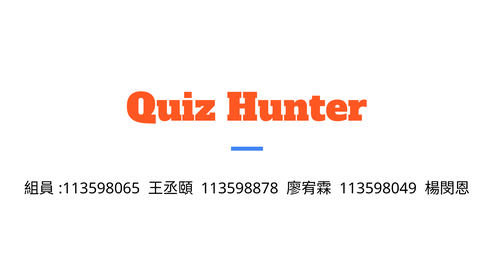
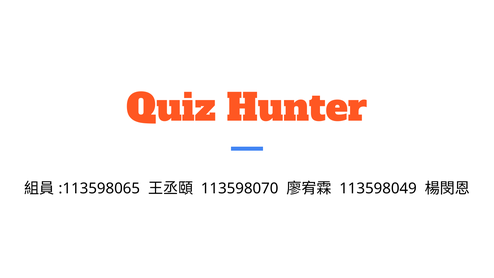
113598878: 113598878 -> 113598070 (240, 188)
